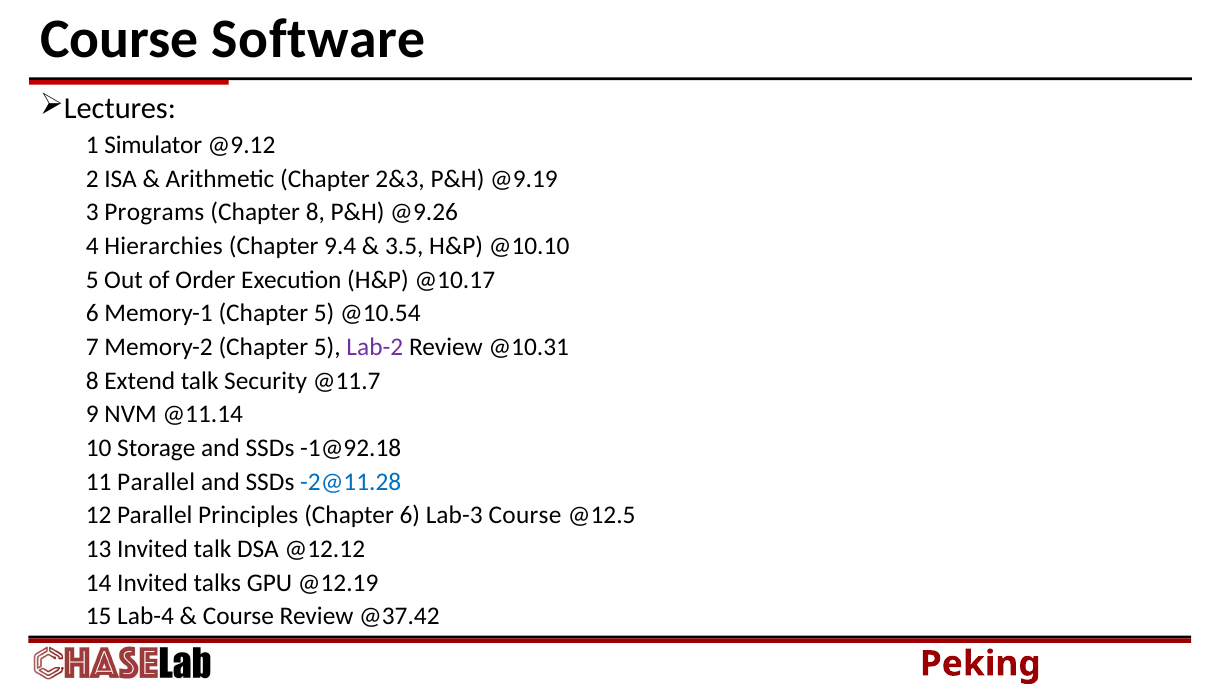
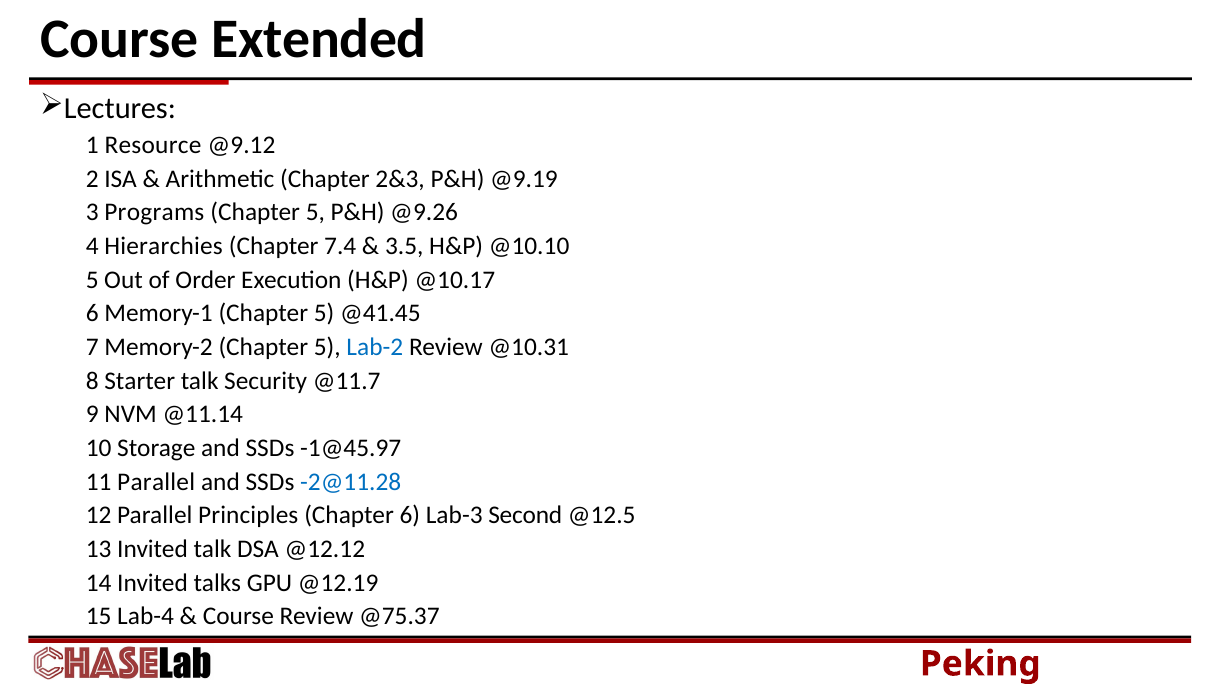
Software: Software -> Extended (319, 39)
Simulator: Simulator -> Resource (153, 145)
8: 8 -> 5 (315, 212)
9.4: 9.4 -> 7.4 (340, 246)
@10.54: @10.54 -> @41.45 (380, 313)
Lab-2 colour: purple -> blue (375, 347)
Extend: Extend -> Starter (140, 381)
-1@92.18: -1@92.18 -> -1@45.97 (351, 448)
Lab-3 Course: Course -> Second (525, 516)
@37.42: @37.42 -> @75.37 (399, 617)
